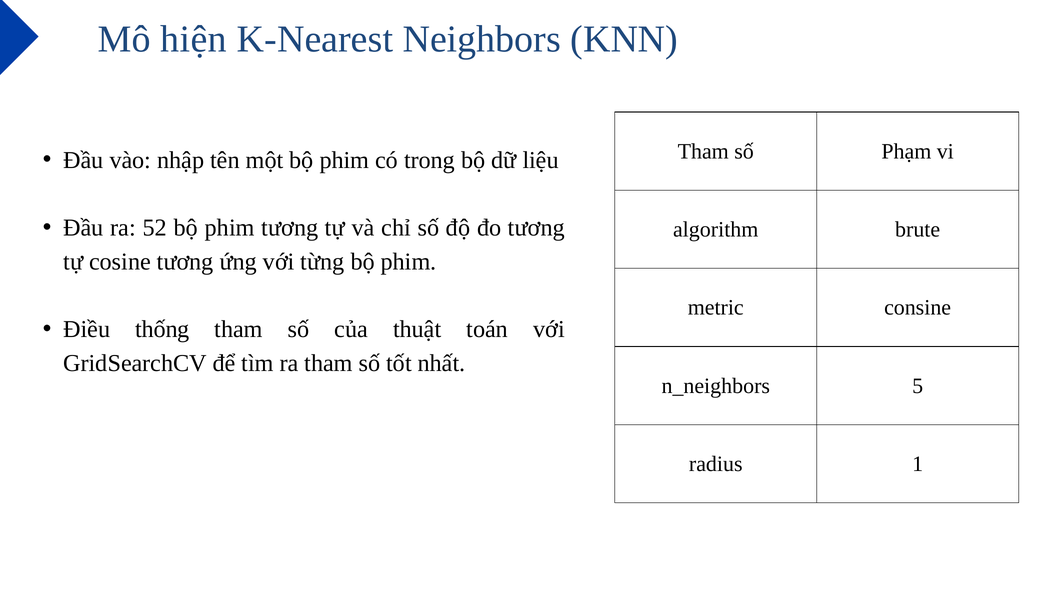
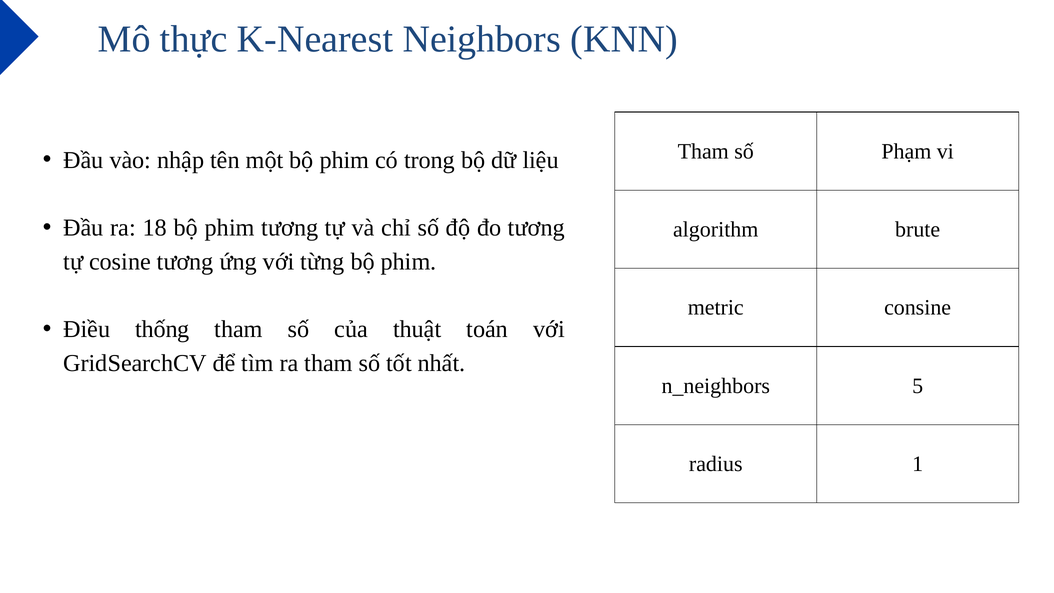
hiện: hiện -> thực (194, 39)
52: 52 -> 18 (155, 228)
